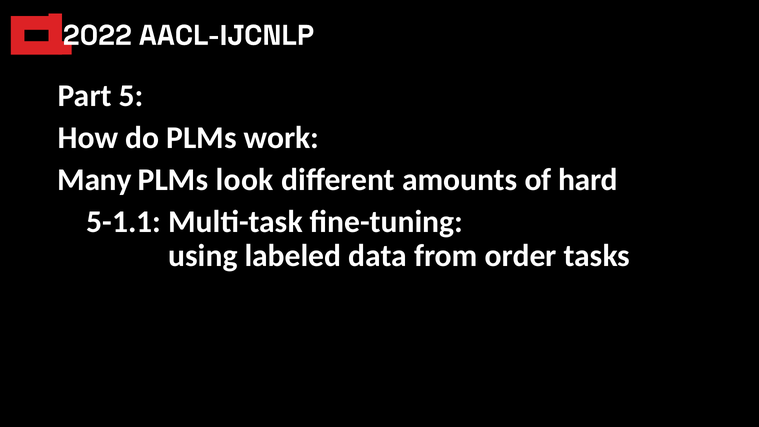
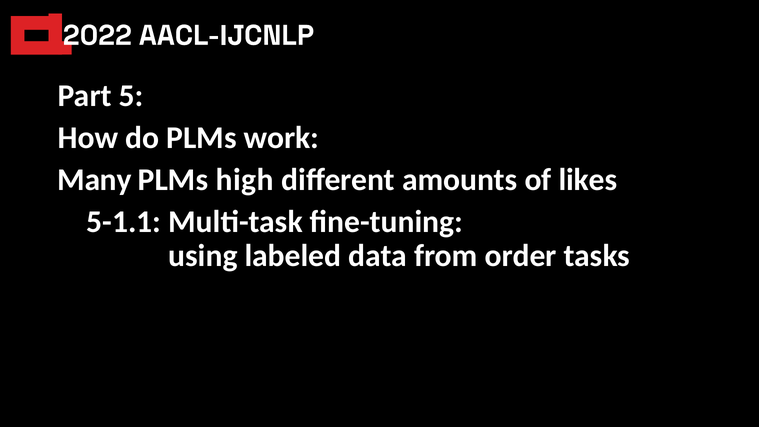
look: look -> high (245, 180)
hard: hard -> likes (588, 180)
